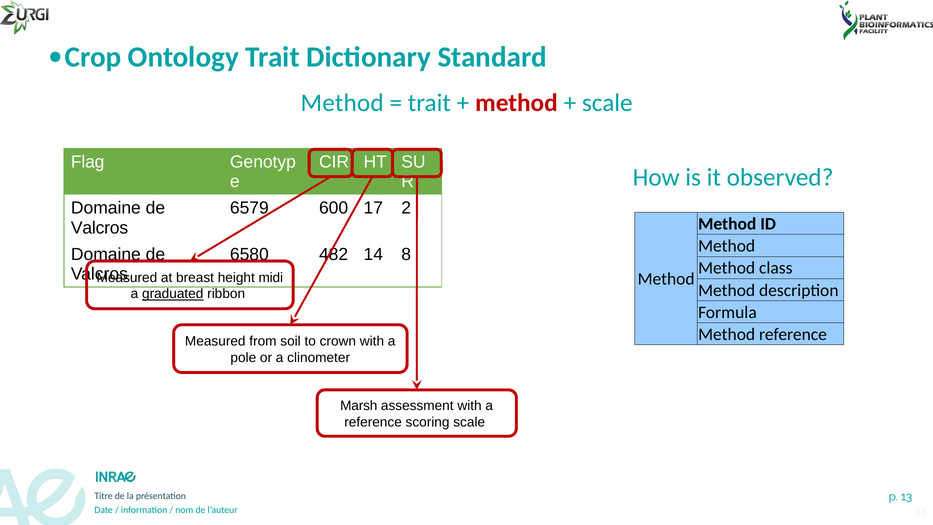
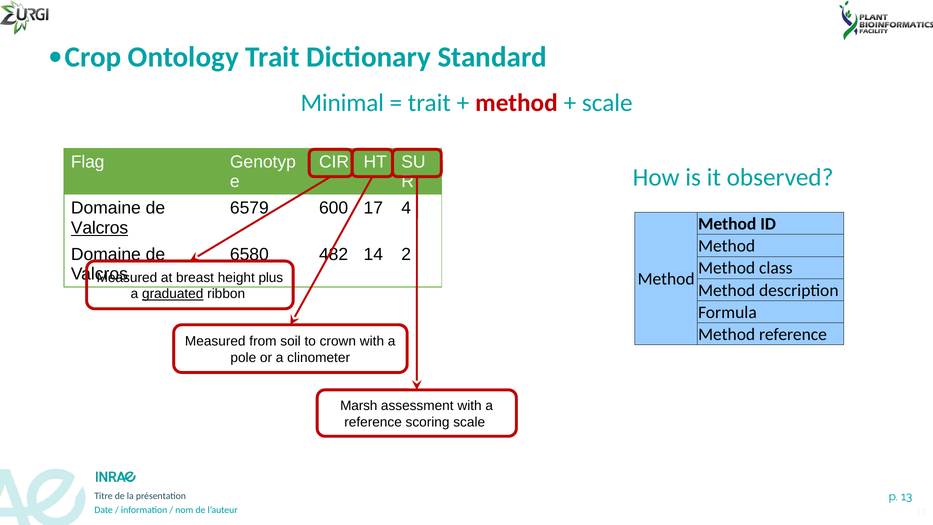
Method: Method -> Minimal (342, 103)
2: 2 -> 4 (406, 208)
Valcros underline: none -> present (100, 228)
8: 8 -> 2 (406, 254)
midi: midi -> plus (271, 278)
